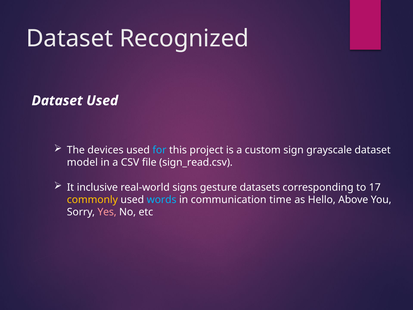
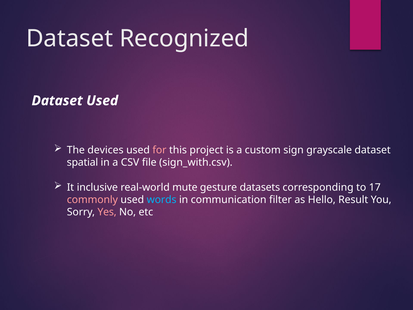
for colour: light blue -> pink (159, 150)
model: model -> spatial (82, 162)
sign_read.csv: sign_read.csv -> sign_with.csv (196, 162)
signs: signs -> mute (185, 187)
commonly colour: yellow -> pink (92, 200)
time: time -> filter (280, 200)
Above: Above -> Result (353, 200)
